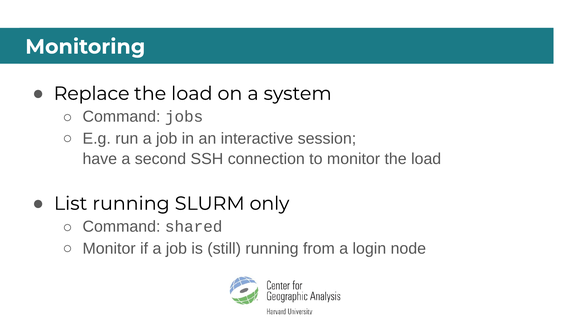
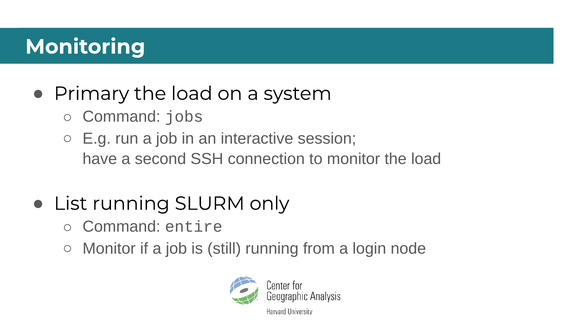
Replace: Replace -> Primary (92, 94)
shared: shared -> entire (194, 227)
